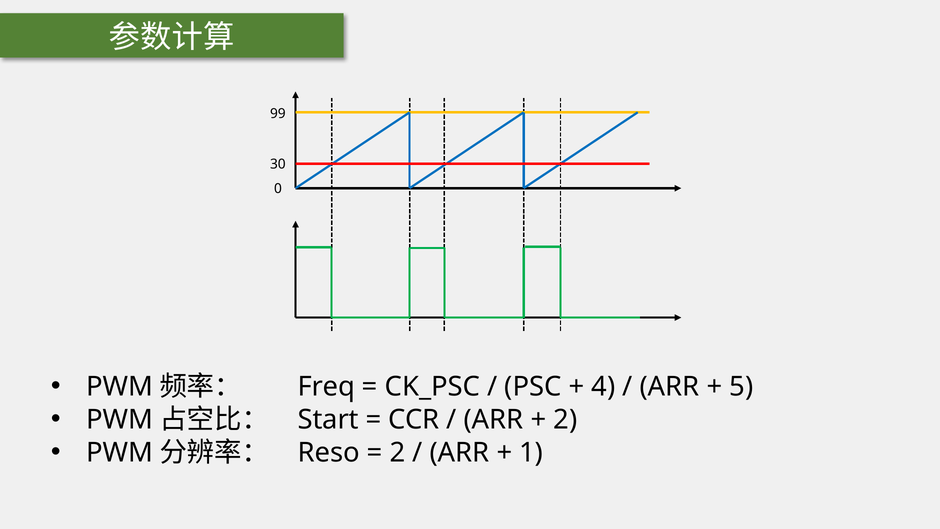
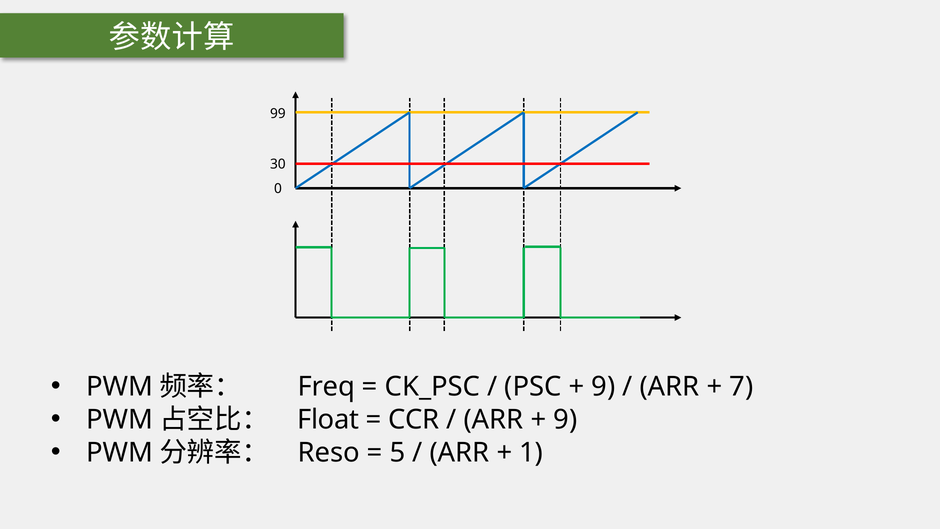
4: 4 -> 9 (603, 387)
5: 5 -> 7 (741, 387)
Start: Start -> Float (328, 419)
2: 2 -> 9 (565, 419)
2: 2 -> 5 (397, 452)
